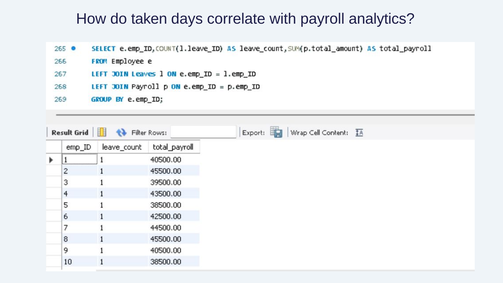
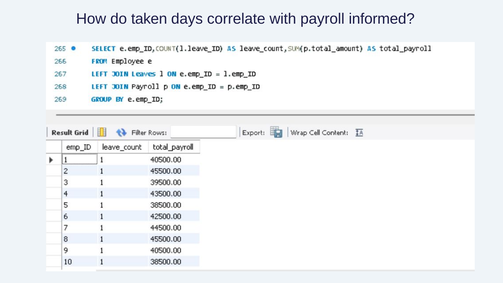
analytics: analytics -> informed (382, 19)
